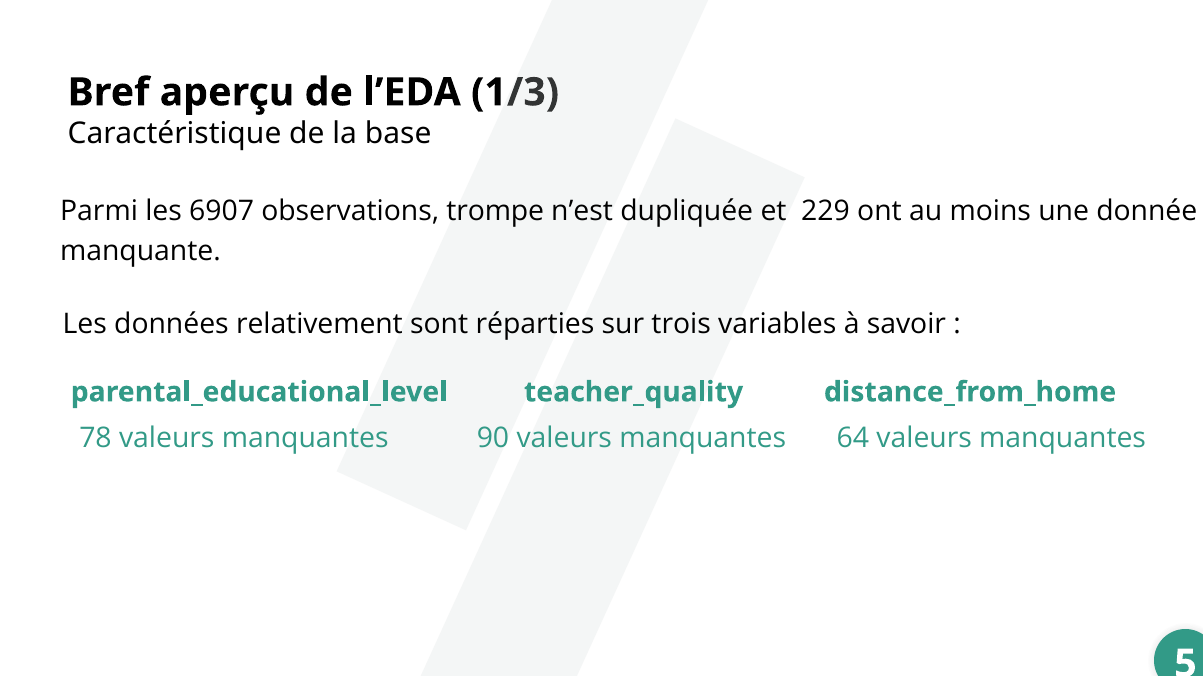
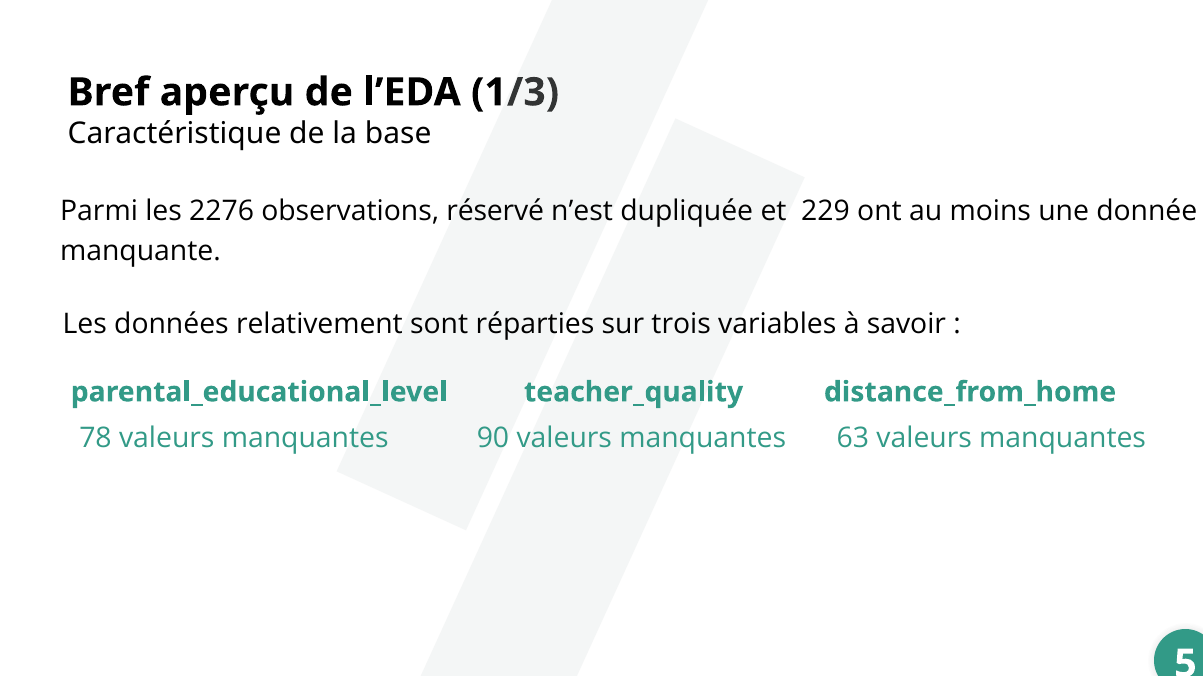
6907: 6907 -> 2276 (222, 211)
trompe: trompe -> réservé (495, 211)
64: 64 -> 63 (853, 438)
